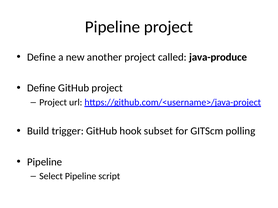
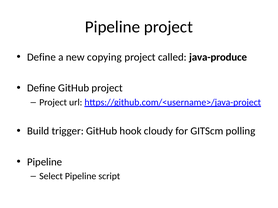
another: another -> copying (104, 57)
subset: subset -> cloudy (158, 131)
